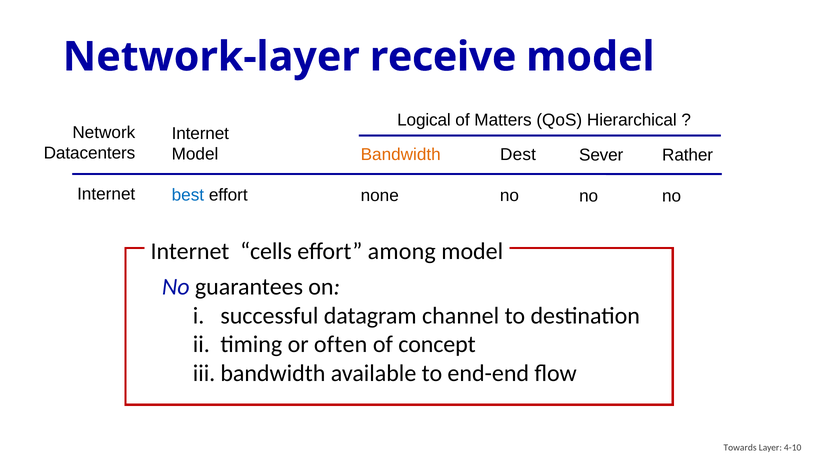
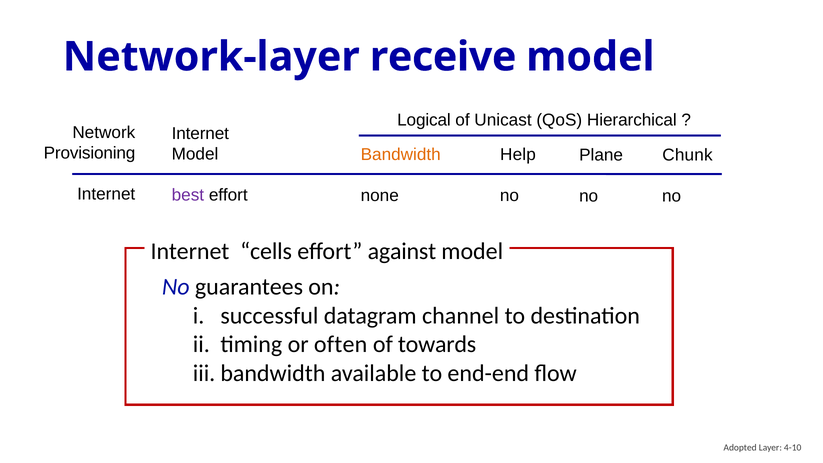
Matters: Matters -> Unicast (503, 120)
Datacenters: Datacenters -> Provisioning (90, 153)
Dest: Dest -> Help (518, 154)
Sever: Sever -> Plane (601, 155)
Rather: Rather -> Chunk (687, 155)
best colour: blue -> purple (188, 195)
among: among -> against (402, 251)
concept: concept -> towards (437, 344)
Towards: Towards -> Adopted (740, 448)
